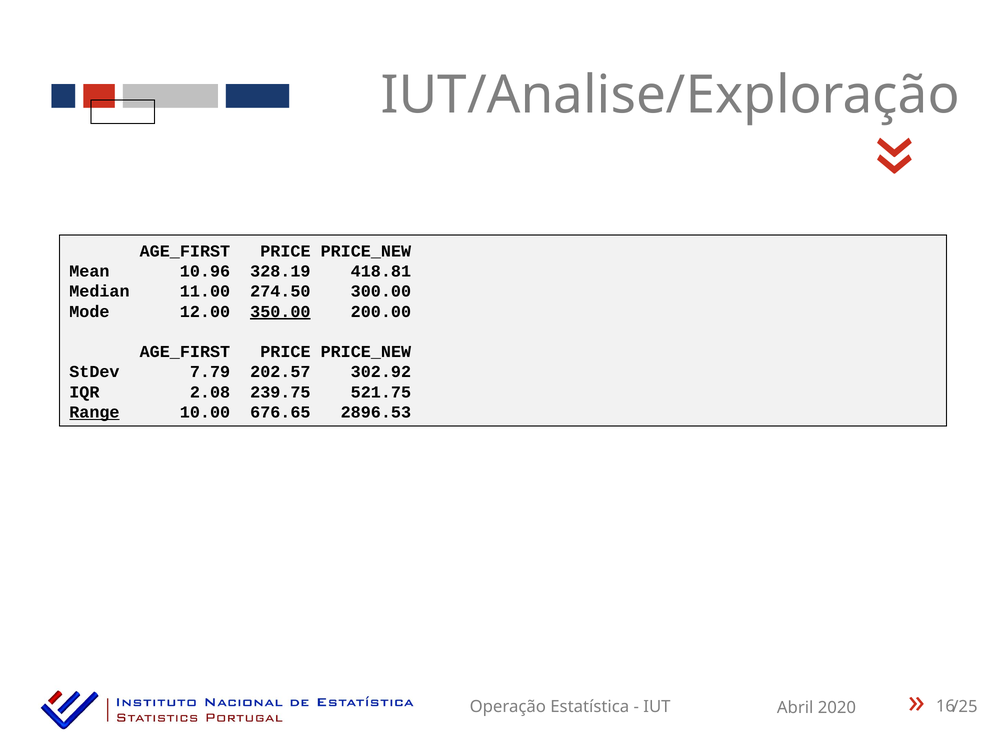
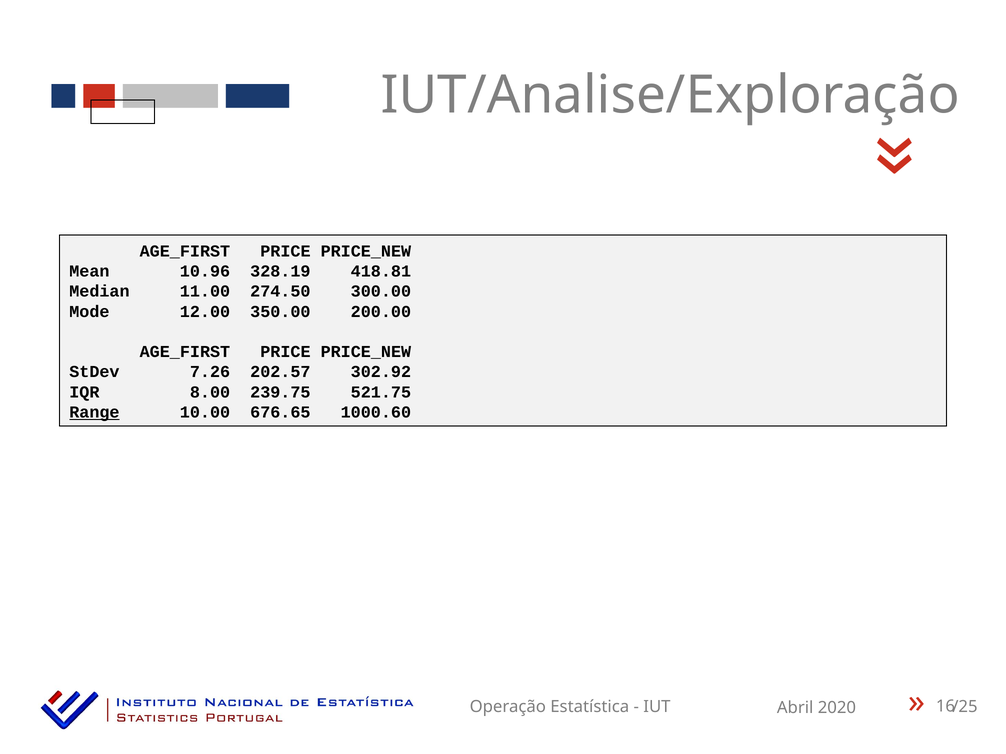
350.00 underline: present -> none (280, 312)
7.79: 7.79 -> 7.26 (210, 372)
2.08: 2.08 -> 8.00 (210, 392)
2896.53: 2896.53 -> 1000.60 (376, 412)
